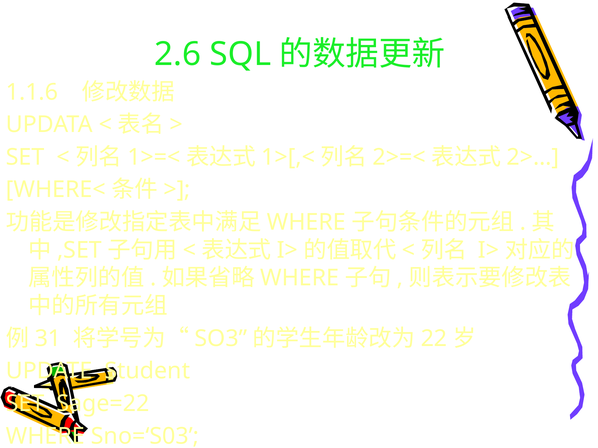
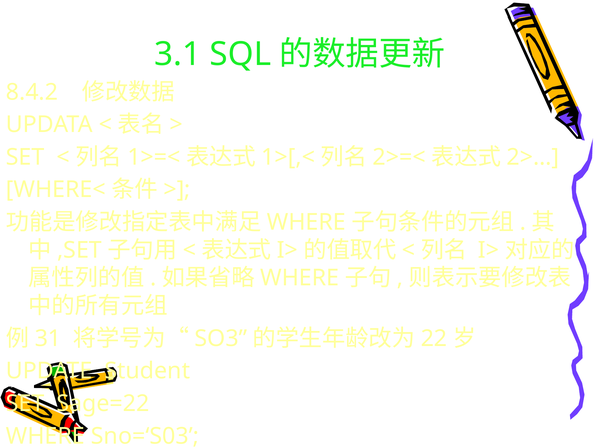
2.6: 2.6 -> 3.1 (178, 54)
1.1.6: 1.1.6 -> 8.4.2 (32, 92)
